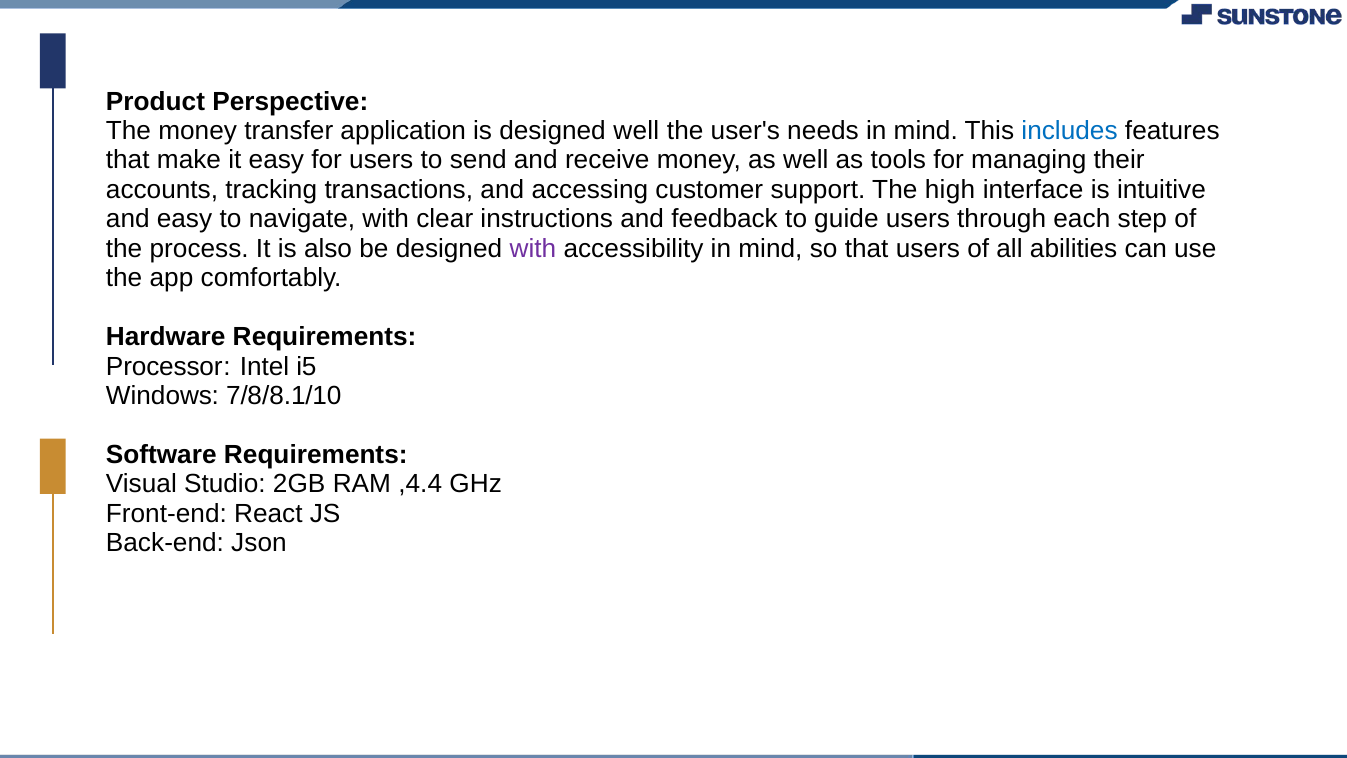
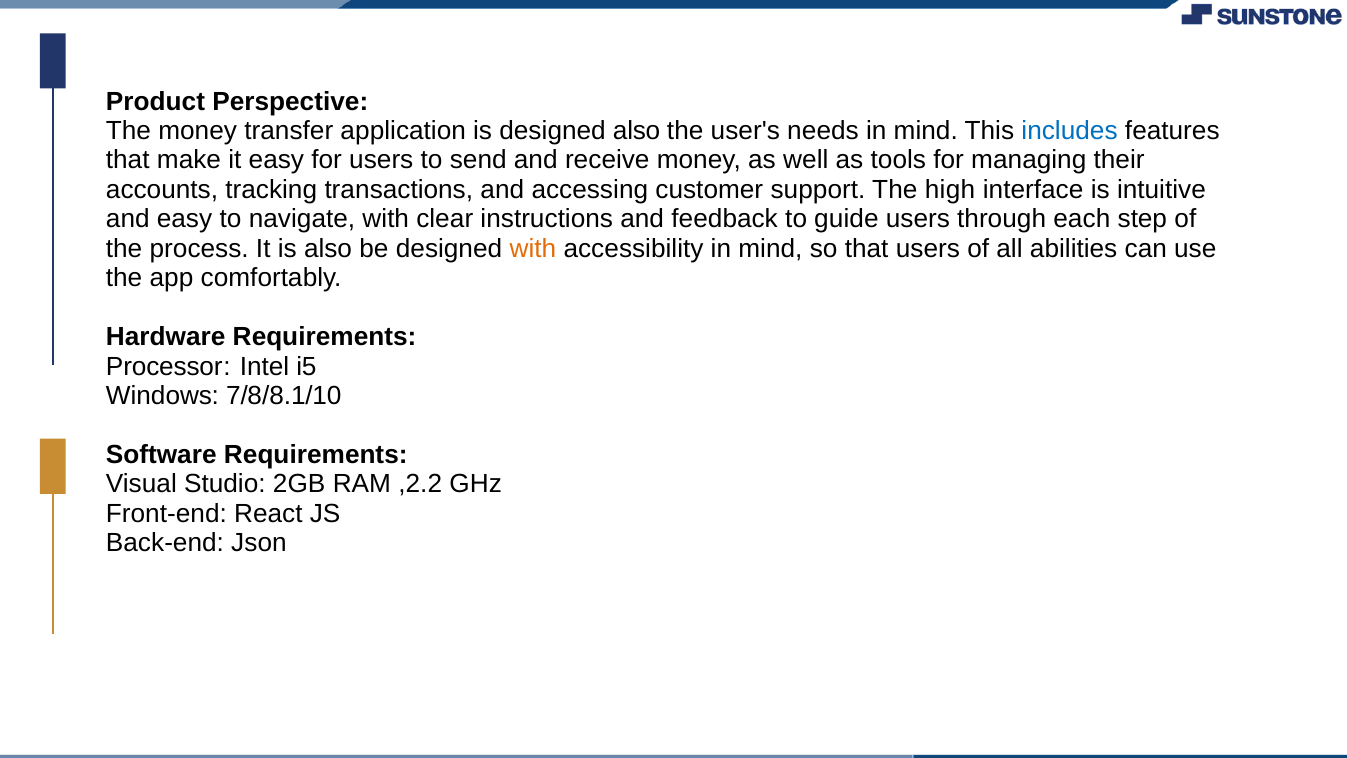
designed well: well -> also (637, 131)
with colour: purple -> orange (533, 249)
,4.4: ,4.4 -> ,2.2 (420, 484)
